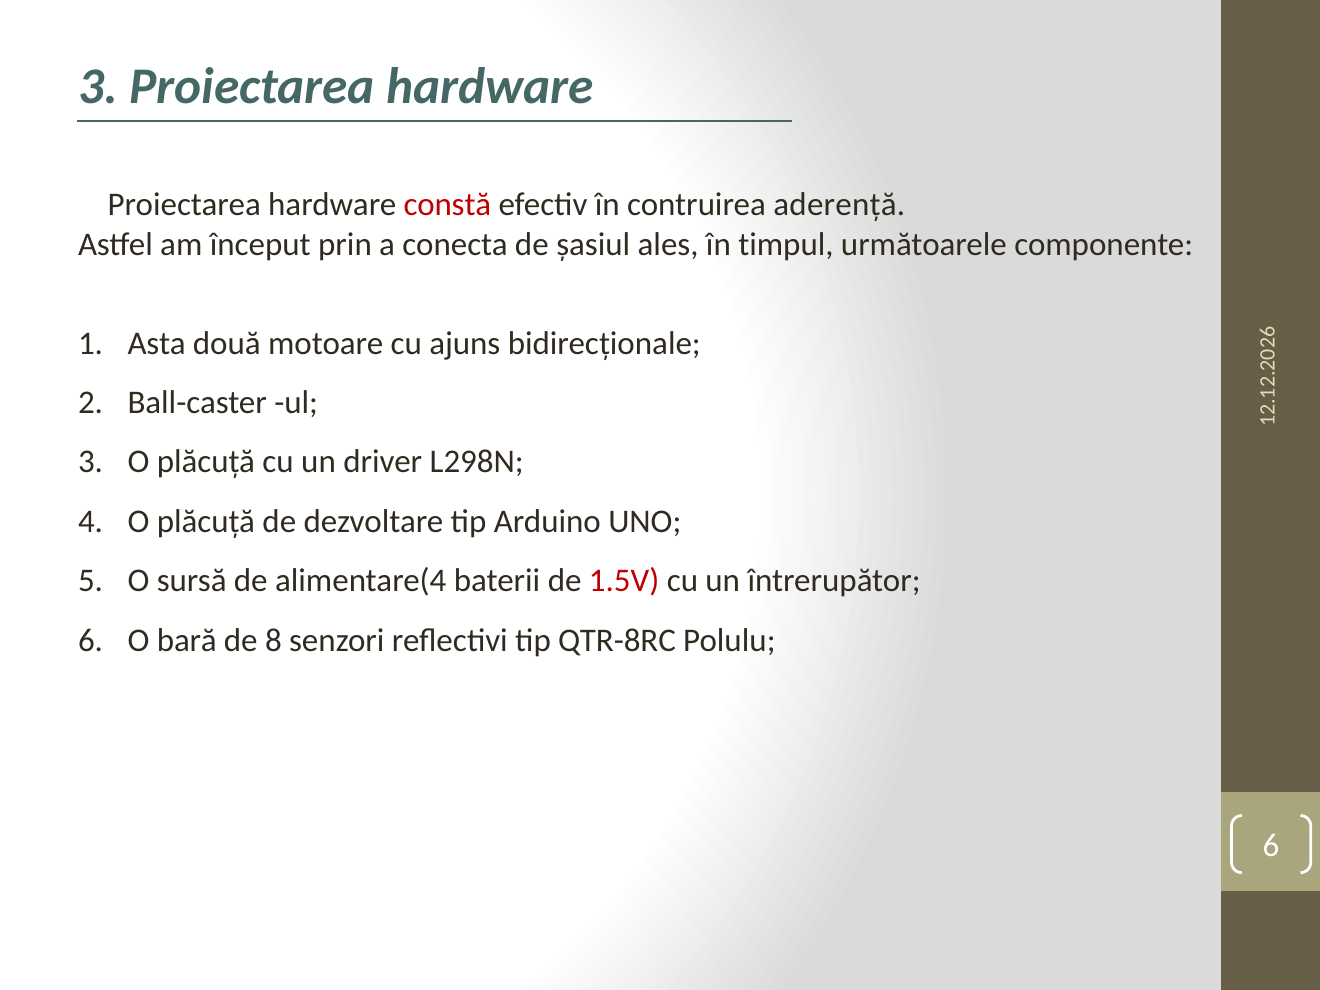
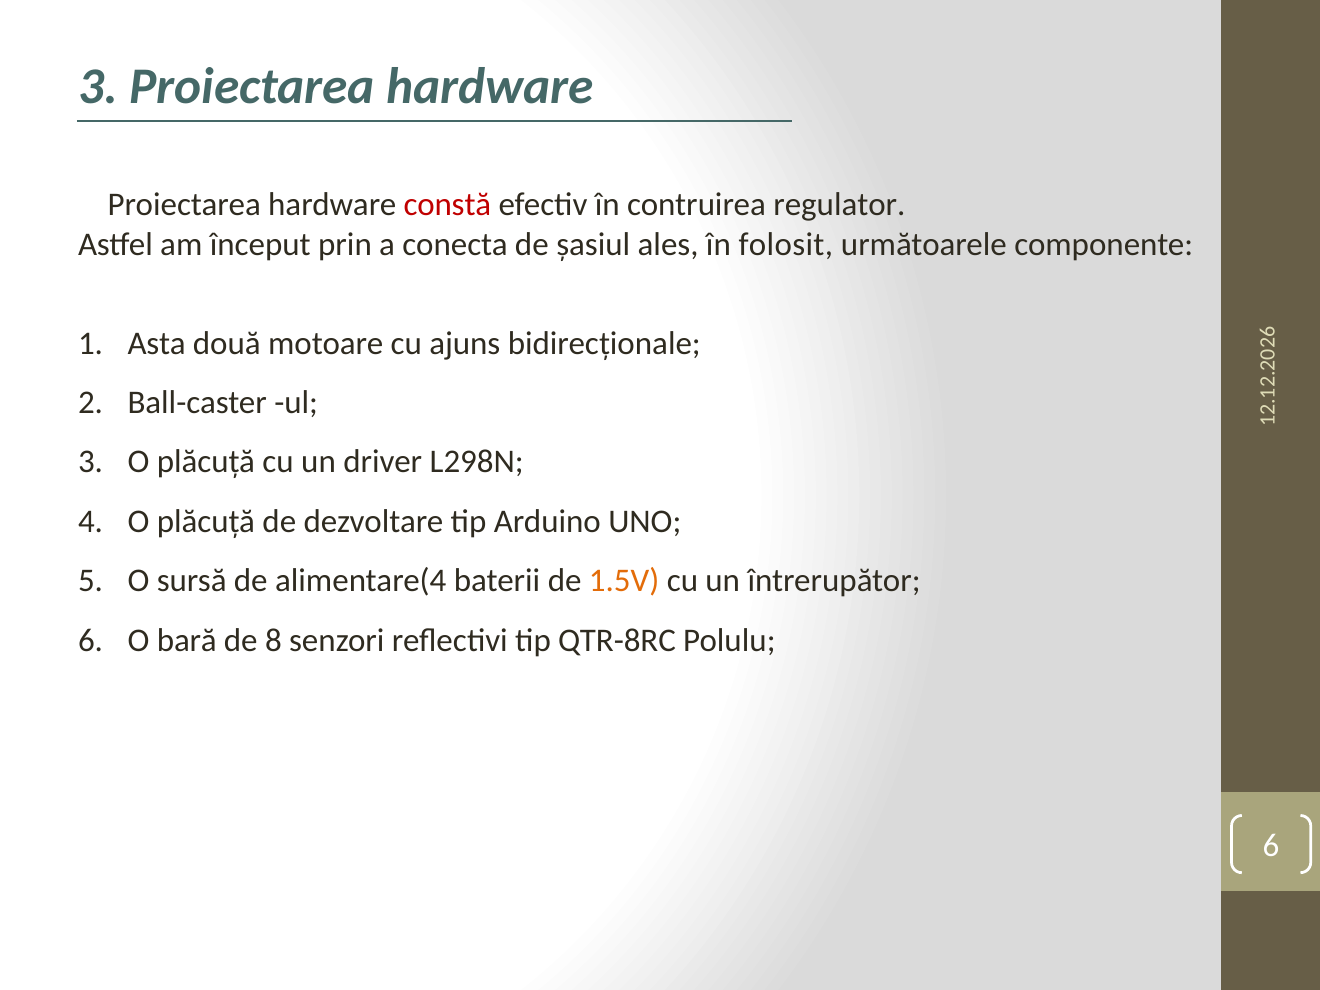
aderență: aderență -> regulator (839, 205)
timpul: timpul -> folosit (786, 244)
1.5V colour: red -> orange (624, 581)
